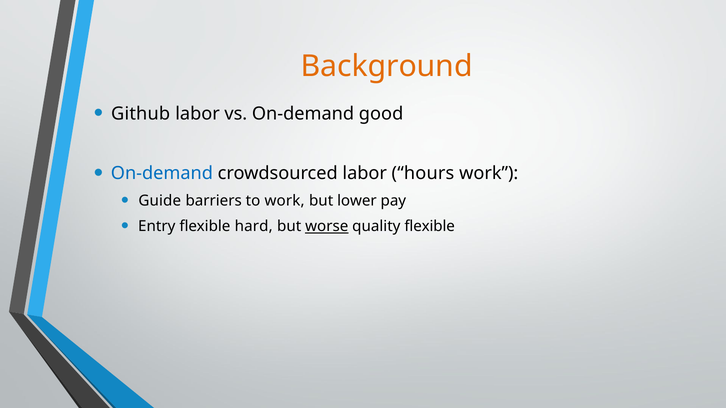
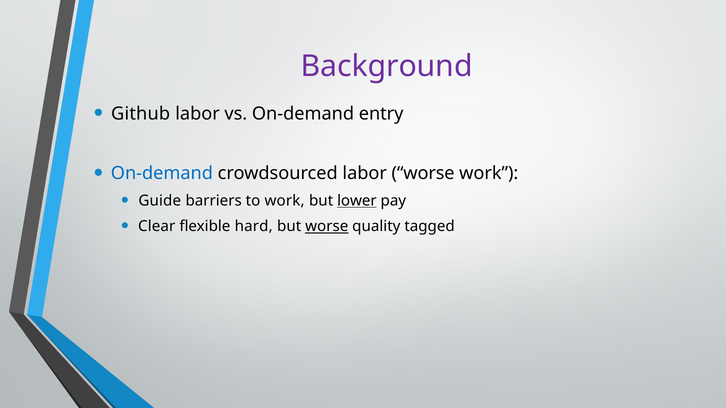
Background colour: orange -> purple (387, 67)
good: good -> entry (381, 114)
labor hours: hours -> worse (423, 174)
lower underline: none -> present (357, 201)
Entry: Entry -> Clear (157, 227)
quality flexible: flexible -> tagged (430, 227)
